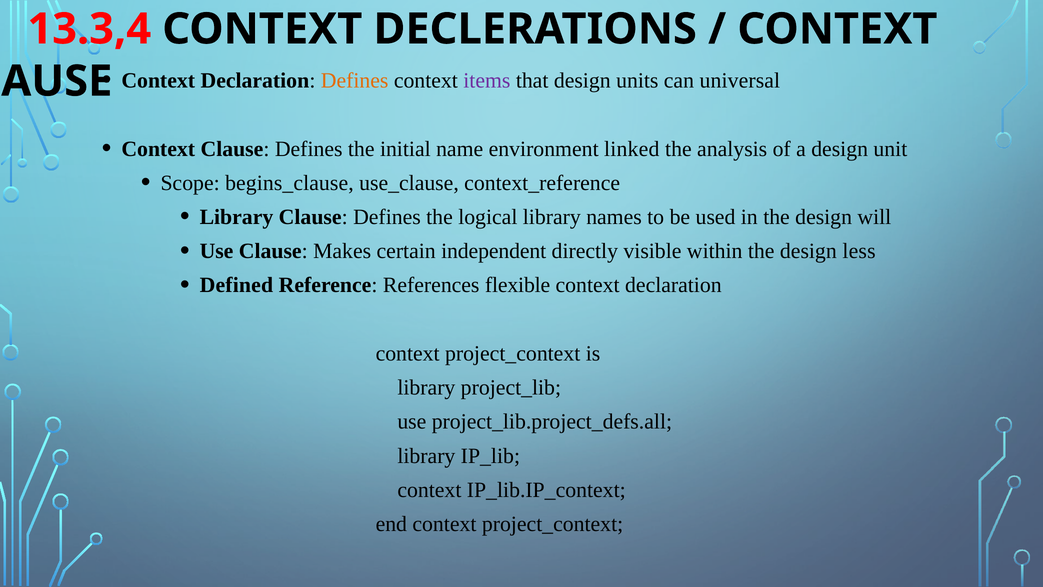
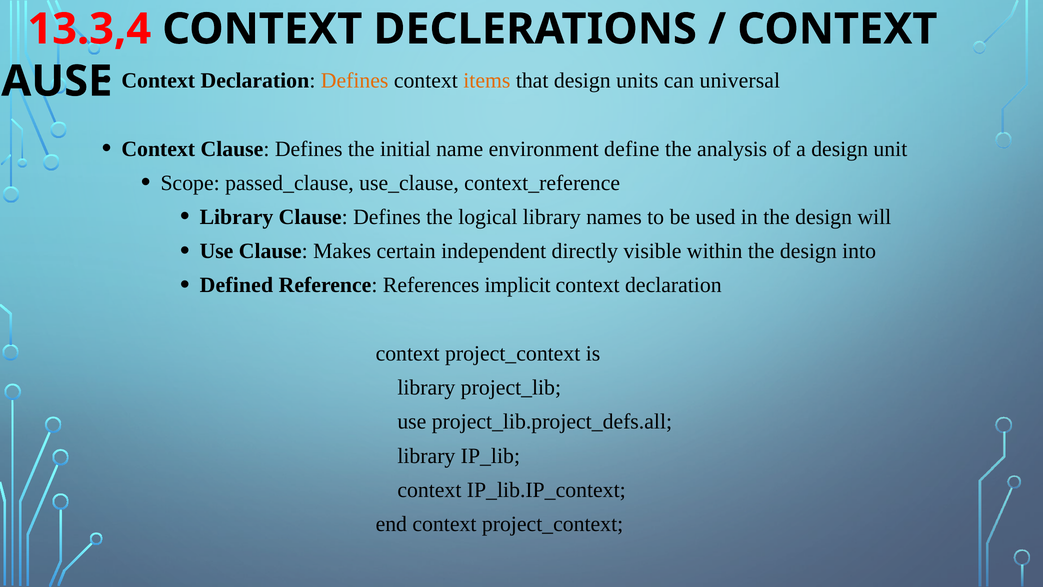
items colour: purple -> orange (487, 81)
linked: linked -> define (632, 149)
begins_clause: begins_clause -> passed_clause (289, 183)
less: less -> into (859, 251)
flexible: flexible -> implicit (518, 285)
